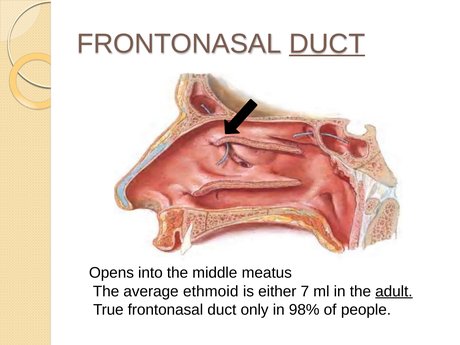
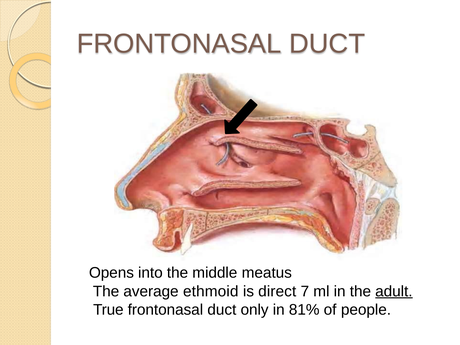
DUCT underline: present -> none (327, 44)
either: either -> direct (277, 291)
98%: 98% -> 81% (304, 310)
